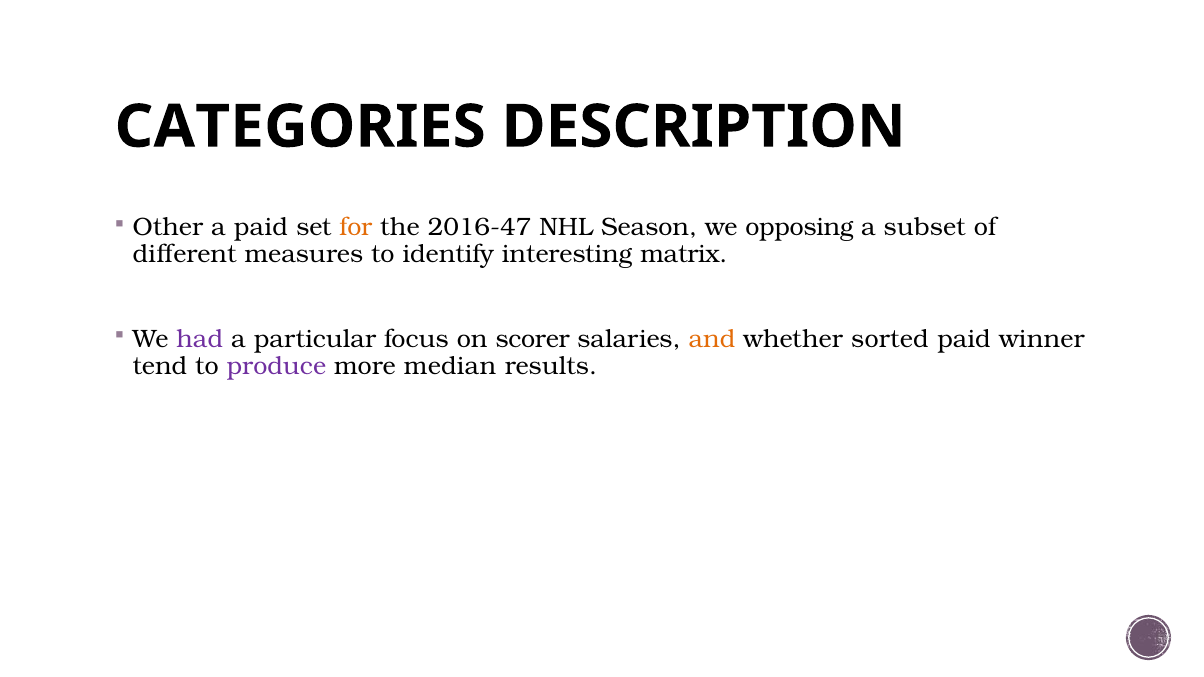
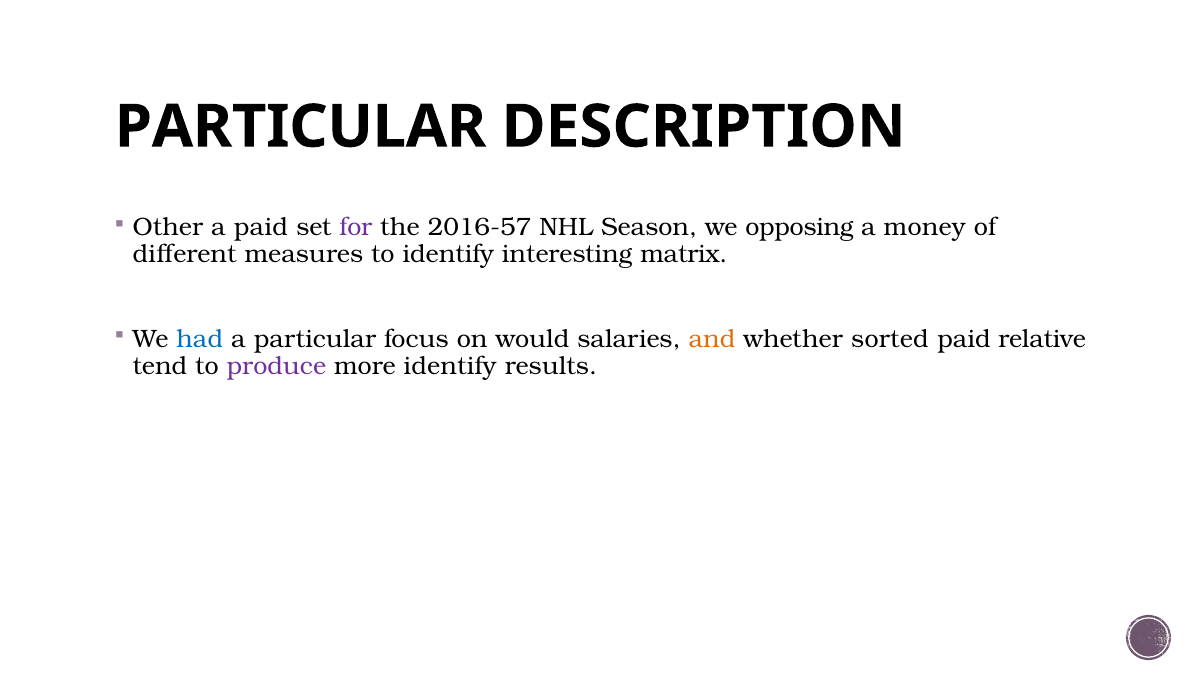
CATEGORIES: CATEGORIES -> PARTICULAR (301, 127)
for colour: orange -> purple (356, 227)
2016-47: 2016-47 -> 2016-57 (479, 227)
subset: subset -> money (925, 227)
had colour: purple -> blue (200, 339)
scorer: scorer -> would (532, 339)
winner: winner -> relative (1042, 339)
more median: median -> identify (450, 366)
